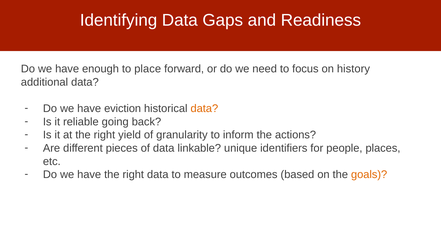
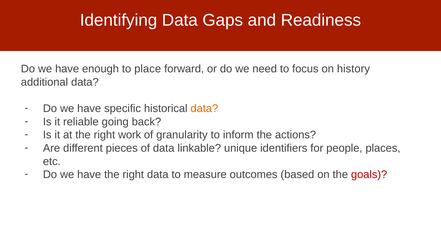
eviction: eviction -> specific (123, 109)
yield: yield -> work (130, 135)
goals colour: orange -> red (369, 175)
